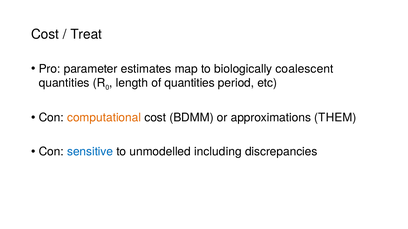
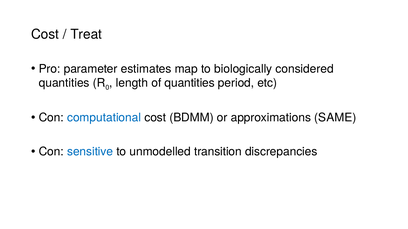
coalescent: coalescent -> considered (305, 69)
computational colour: orange -> blue (104, 118)
THEM: THEM -> SAME (335, 118)
including: including -> transition (218, 152)
